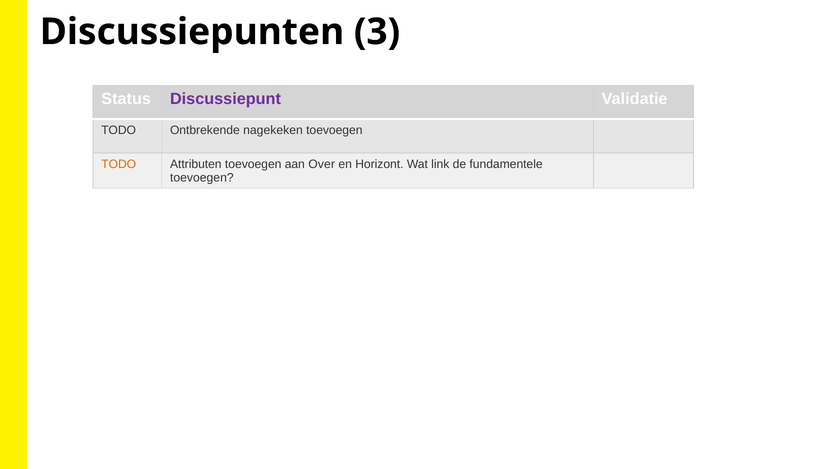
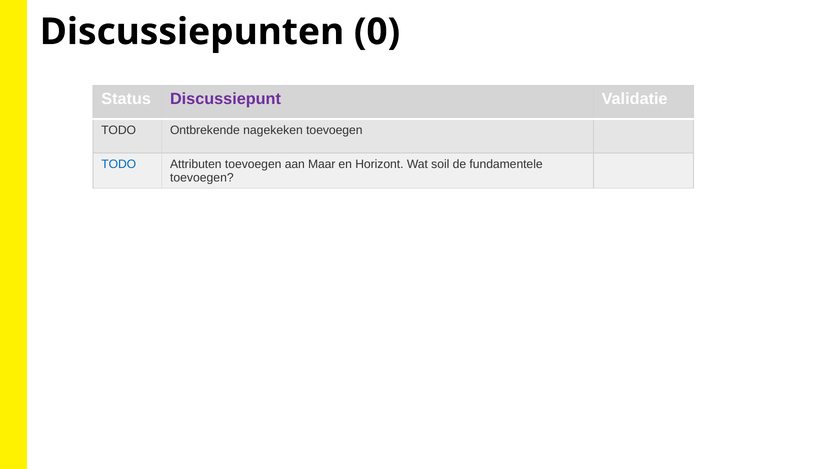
3: 3 -> 0 (377, 32)
TODO colour: orange -> blue (119, 164)
Over: Over -> Maar (322, 164)
link: link -> soil (440, 164)
